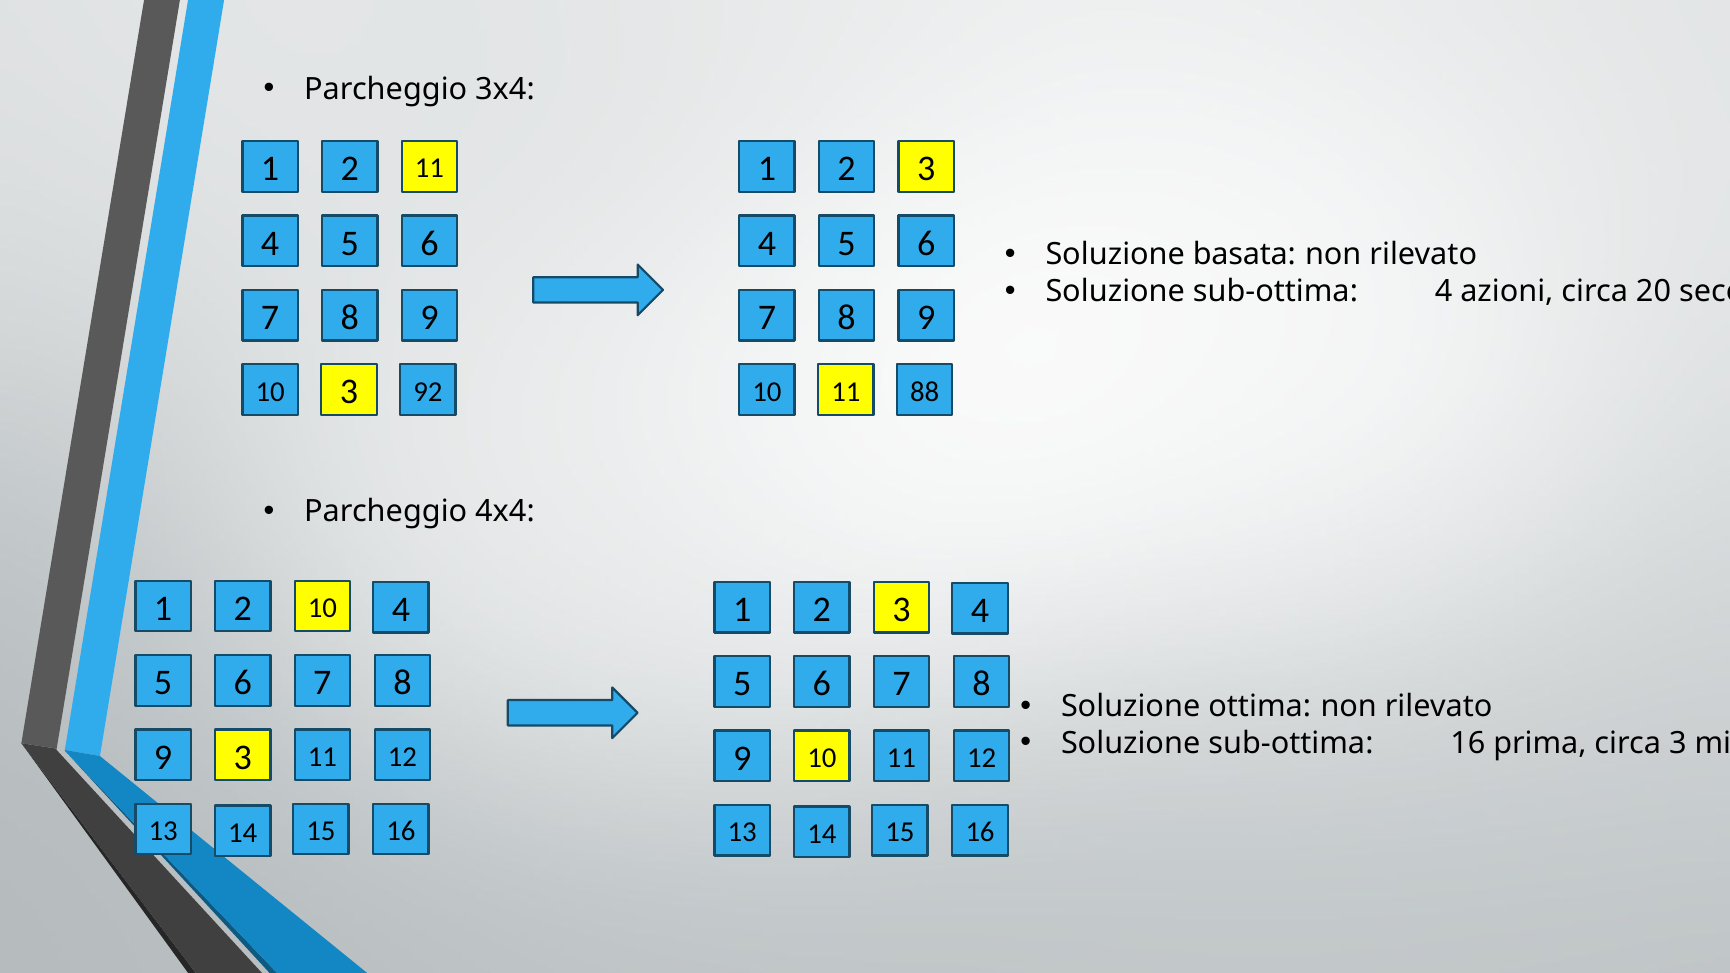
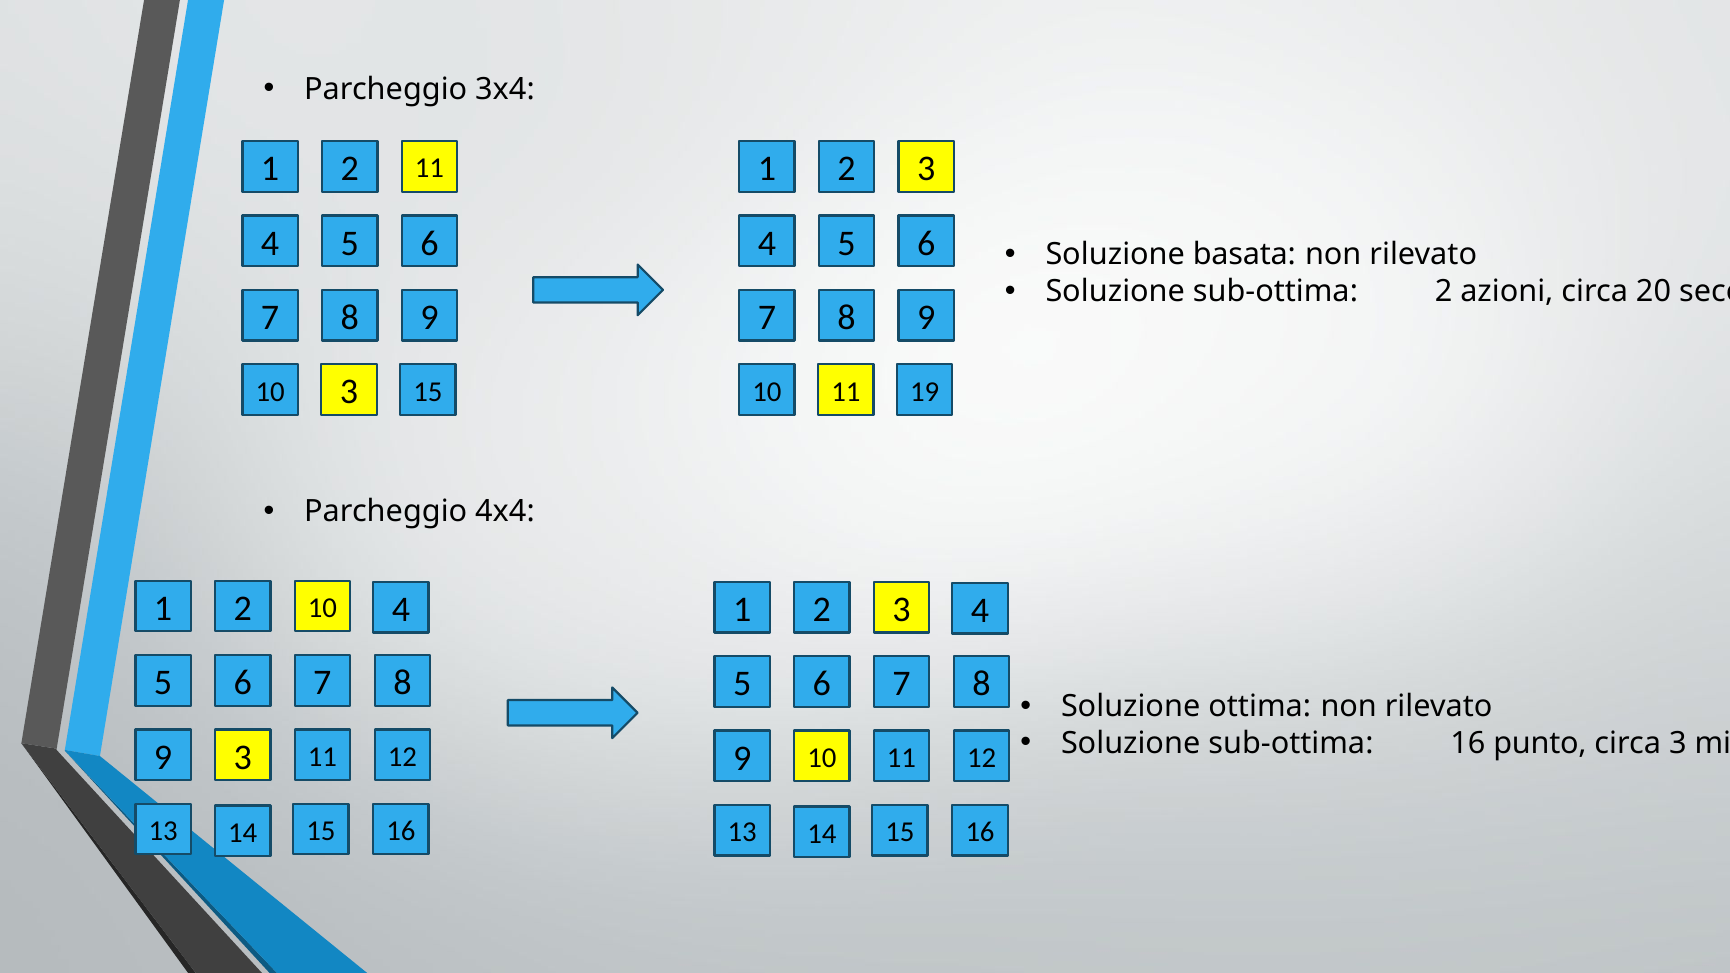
sub-ottima 4: 4 -> 2 (1444, 292)
10 92: 92 -> 15 (428, 392)
88: 88 -> 19 (925, 392)
prima: prima -> punto (1540, 743)
